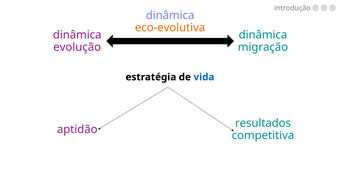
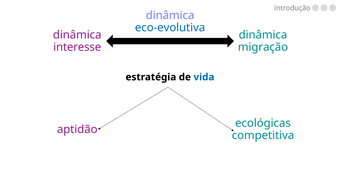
eco-evolutiva colour: orange -> blue (170, 28)
evolução: evolução -> interesse (77, 47)
resultados: resultados -> ecológicas (263, 123)
